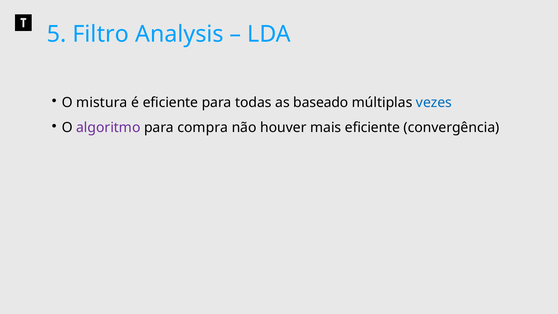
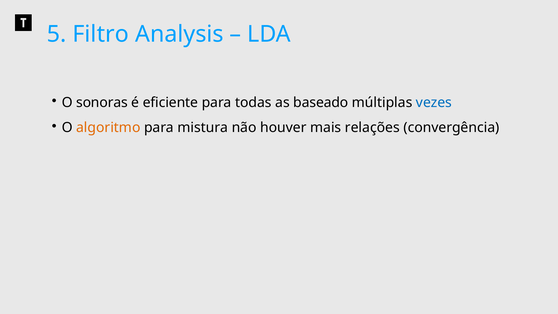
mistura: mistura -> sonoras (102, 102)
algoritmo colour: purple -> orange (108, 127)
compra: compra -> mistura (203, 127)
mais eficiente: eficiente -> relações (372, 127)
